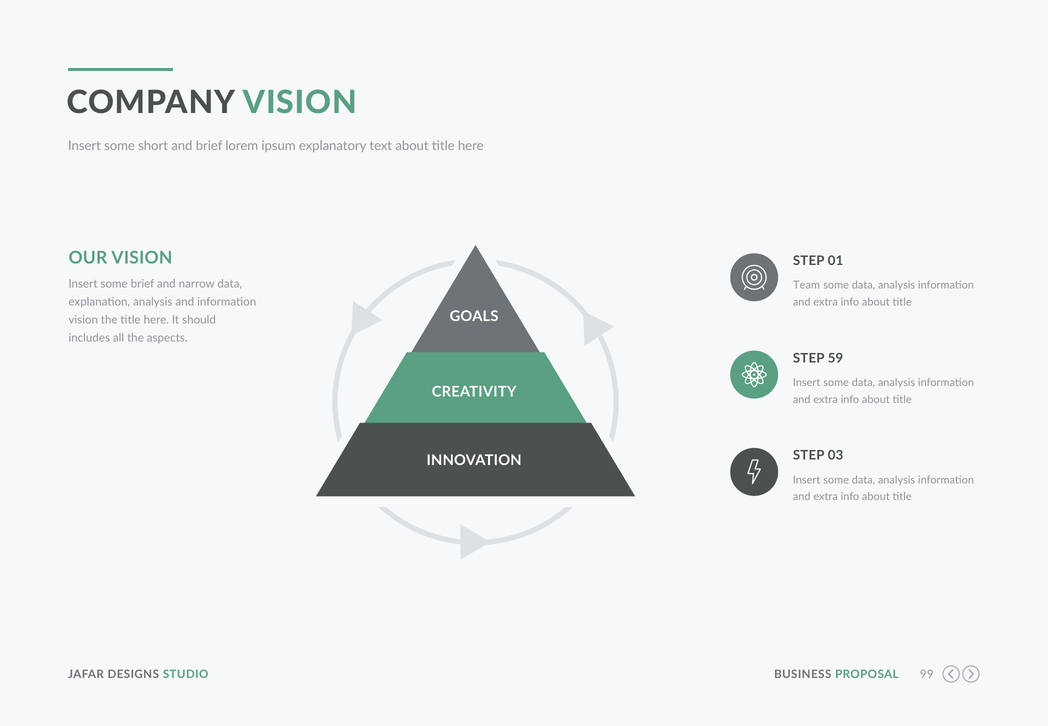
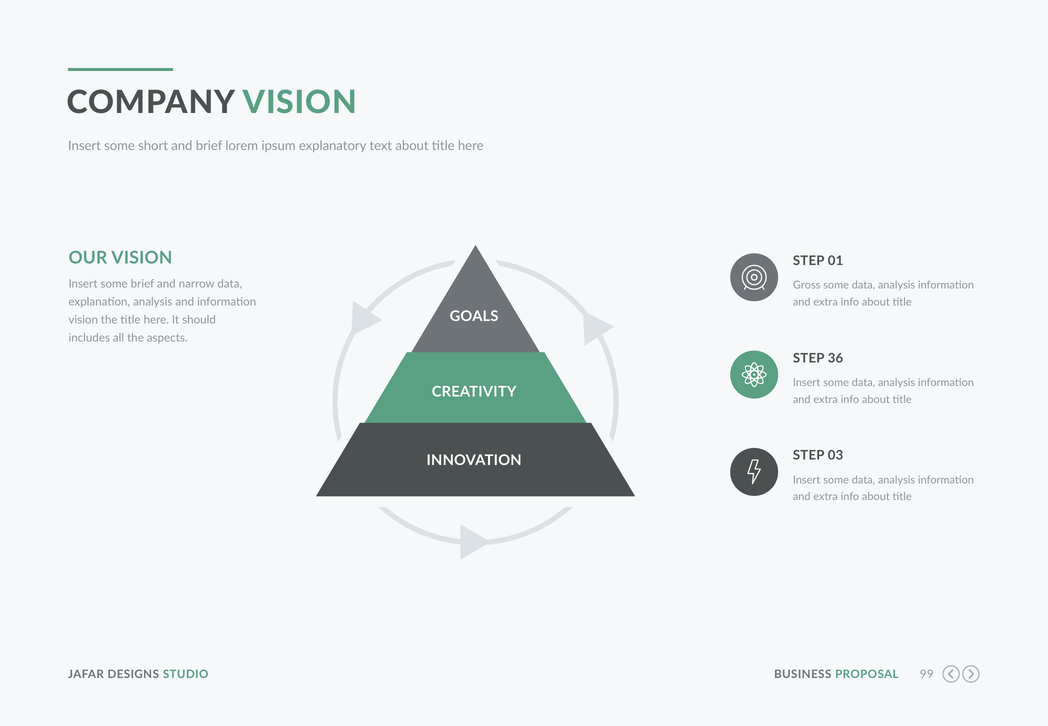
Team: Team -> Gross (807, 285)
59: 59 -> 36 (836, 358)
